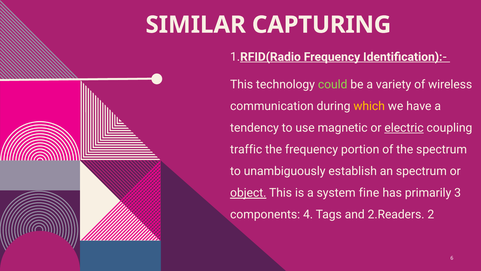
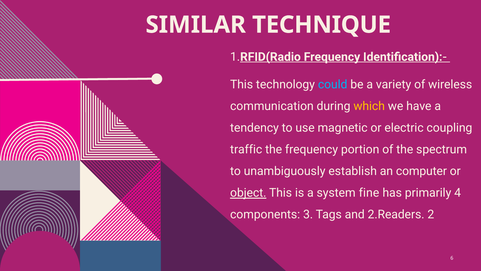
CAPTURING: CAPTURING -> TECHNIQUE (322, 25)
could colour: light green -> light blue (333, 84)
electric underline: present -> none (404, 128)
an spectrum: spectrum -> computer (421, 171)
3: 3 -> 4 (458, 193)
4: 4 -> 3 (308, 214)
